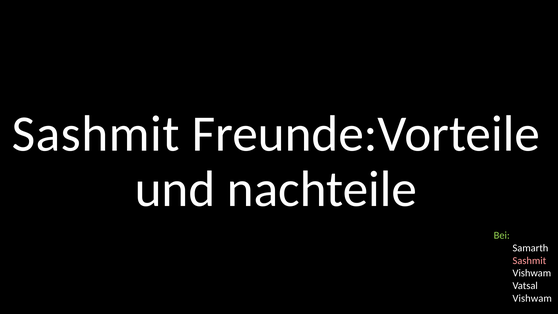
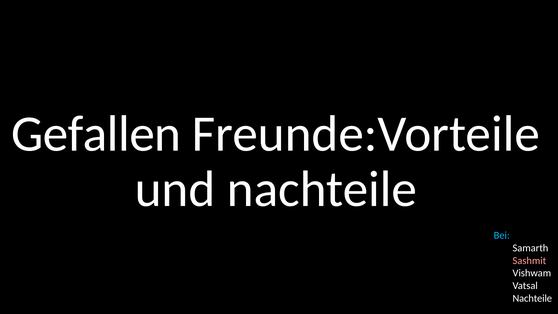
Sashmit: Sashmit -> Gefallen (96, 134)
Bei colour: light green -> light blue (502, 235)
Vishwam: Vishwam -> Nachteile (532, 298)
